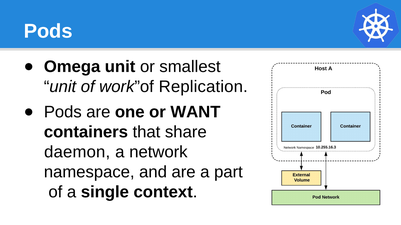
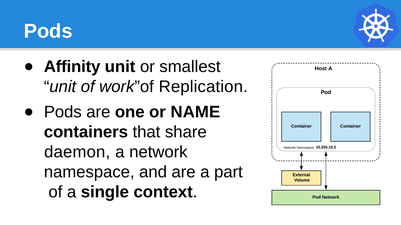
Omega: Omega -> Affinity (72, 67)
WANT: WANT -> NAME (195, 112)
